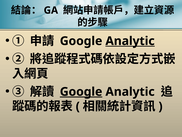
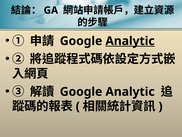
Google underline: present -> none (81, 91)
